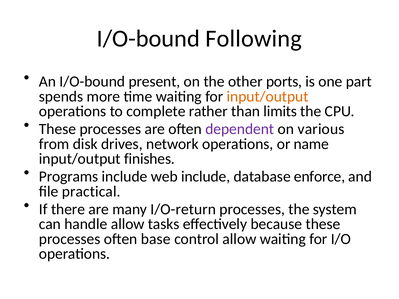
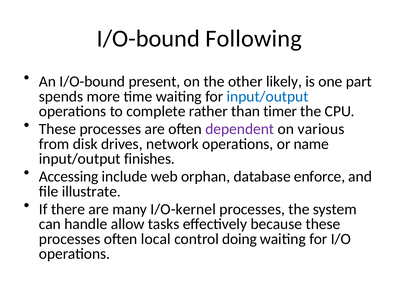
ports: ports -> likely (284, 82)
input/output colour: orange -> blue (268, 97)
limits: limits -> timer (280, 111)
Programs: Programs -> Accessing (69, 177)
web include: include -> orphan (206, 177)
practical: practical -> illustrate (91, 192)
I/O-return: I/O-return -> I/O-kernel (183, 209)
base: base -> local (156, 239)
control allow: allow -> doing (239, 239)
